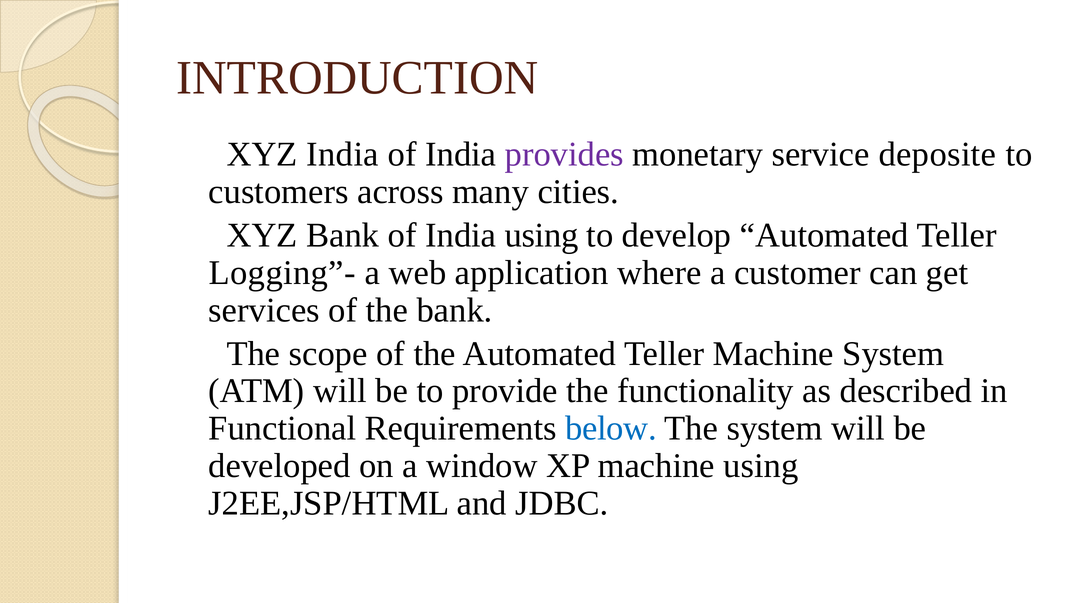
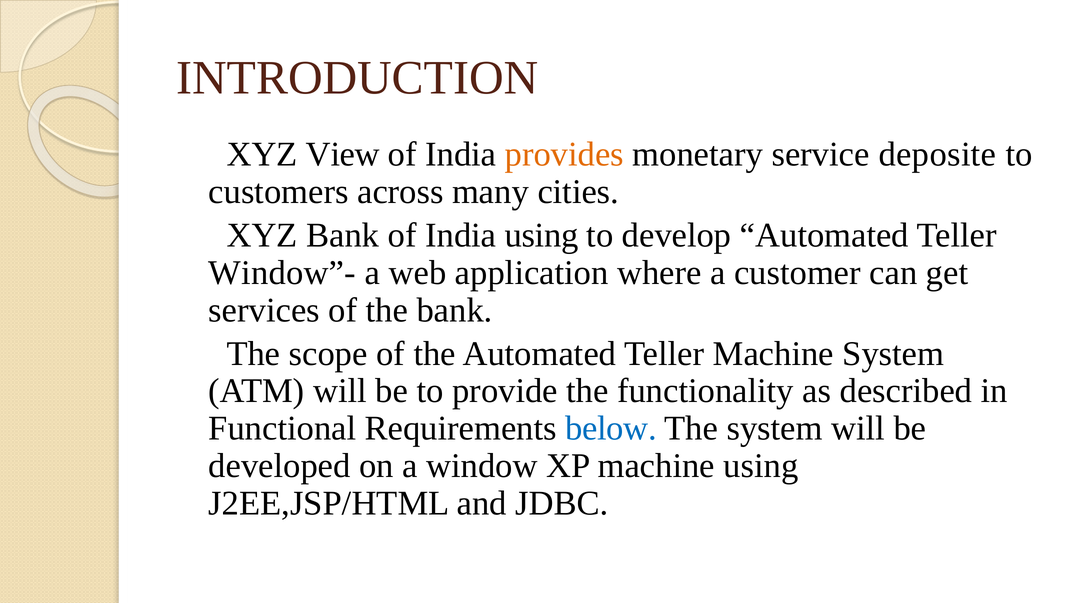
India: India -> View (343, 155)
provides colour: purple -> orange (564, 155)
Logging”-: Logging”- -> Window”- (282, 273)
